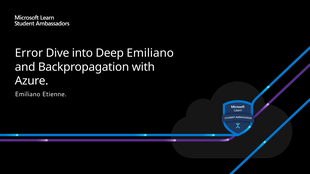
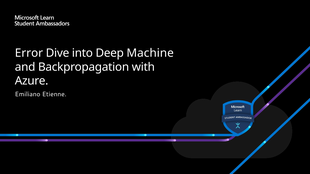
Deep Emiliano: Emiliano -> Machine (150, 53)
